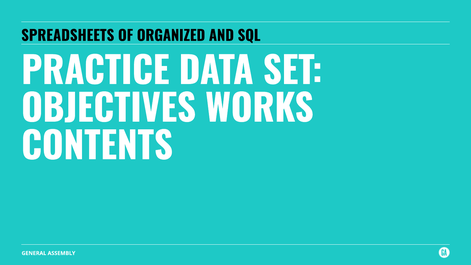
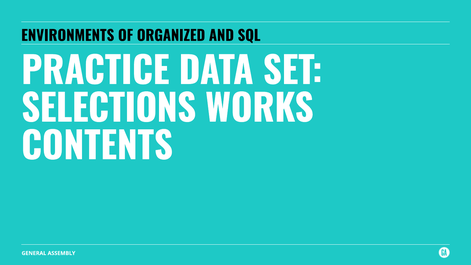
SPREADSHEETS: SPREADSHEETS -> ENVIRONMENTS (68, 36)
OBJECTIVES: OBJECTIVES -> SELECTIONS (109, 109)
